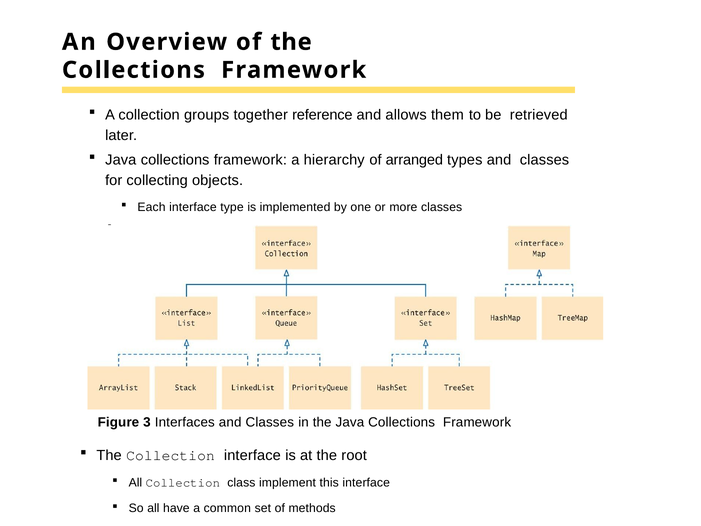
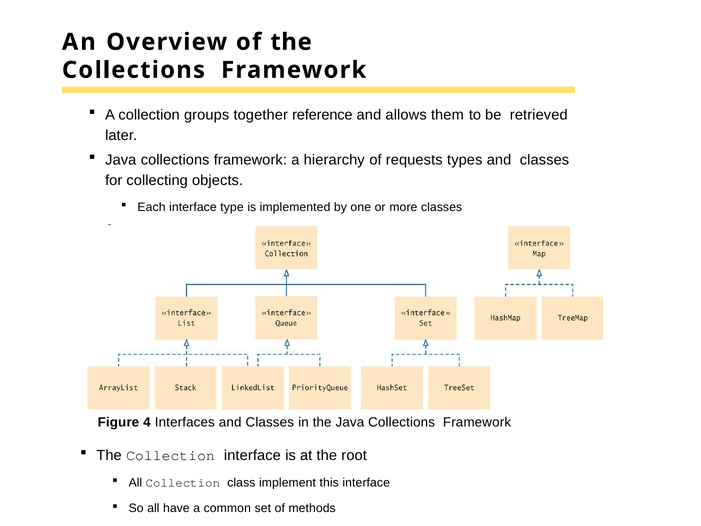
arranged: arranged -> requests (414, 160)
3: 3 -> 4 (147, 422)
